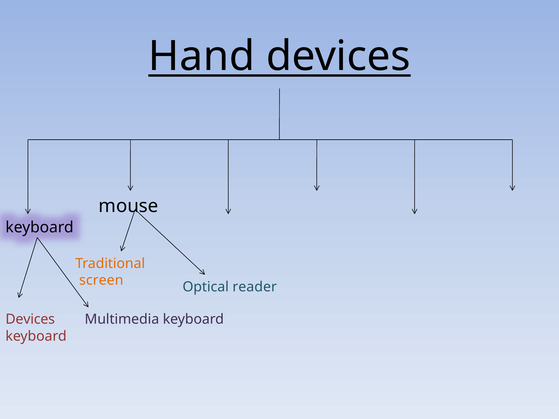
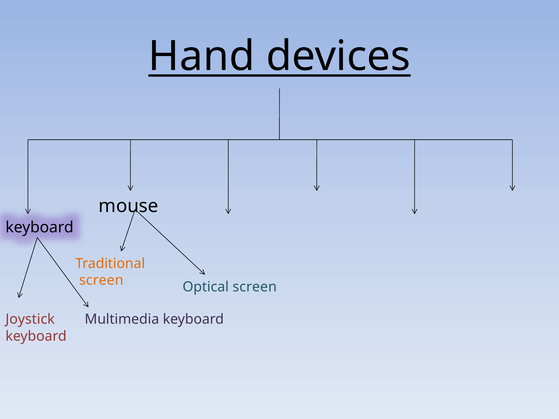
Optical reader: reader -> screen (255, 287)
Devices: Devices -> Joystick (30, 320)
